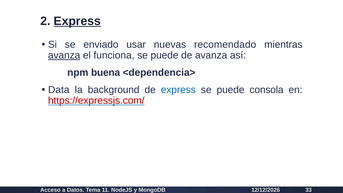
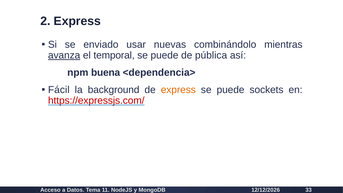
Express underline: present -> none (77, 21)
recomendado: recomendado -> combinándolo (225, 44)
funciona: funciona -> temporal (114, 55)
de avanza: avanza -> pública (211, 55)
Data: Data -> Fácil (59, 90)
express colour: blue -> orange (178, 90)
consola: consola -> sockets (267, 90)
